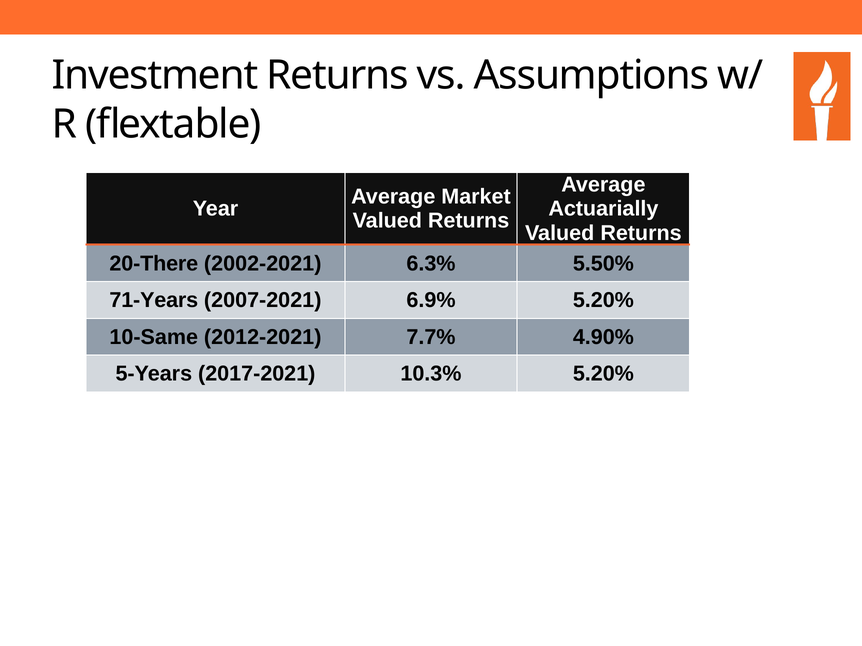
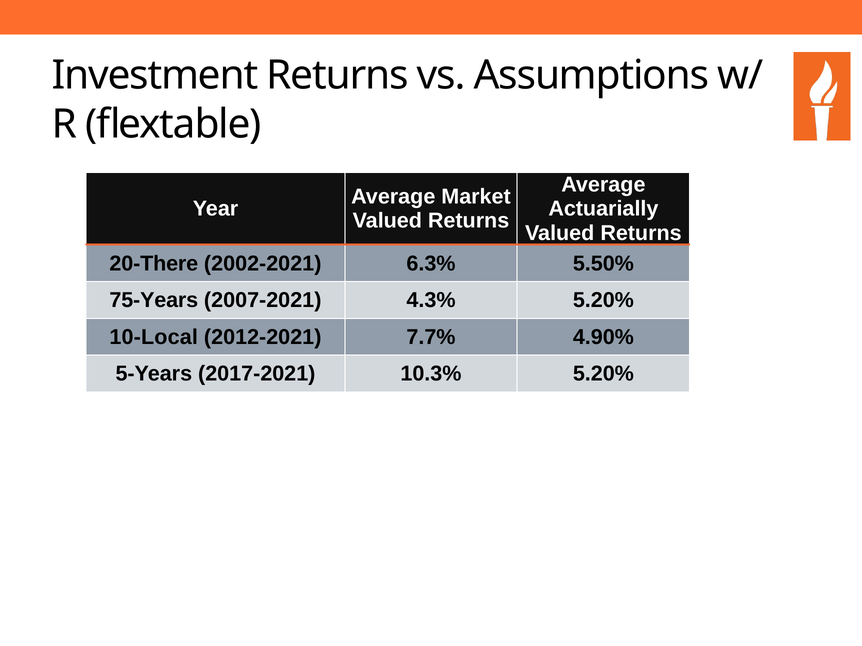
71-Years: 71-Years -> 75-Years (154, 300)
6.9%: 6.9% -> 4.3% (431, 300)
10-Same: 10-Same -> 10-Local (154, 337)
